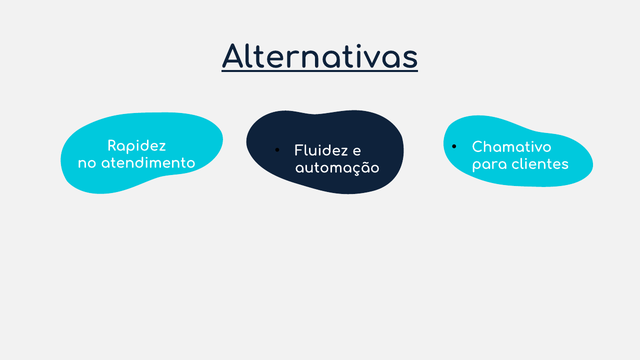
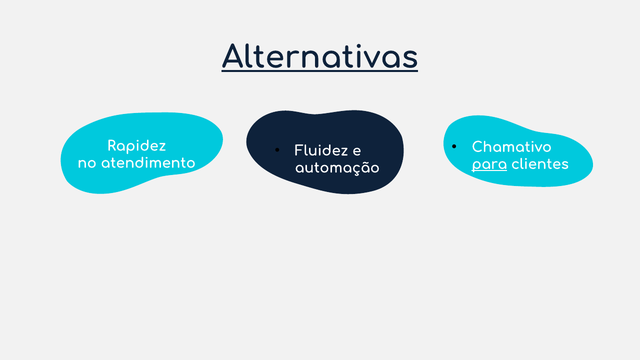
para underline: none -> present (489, 164)
